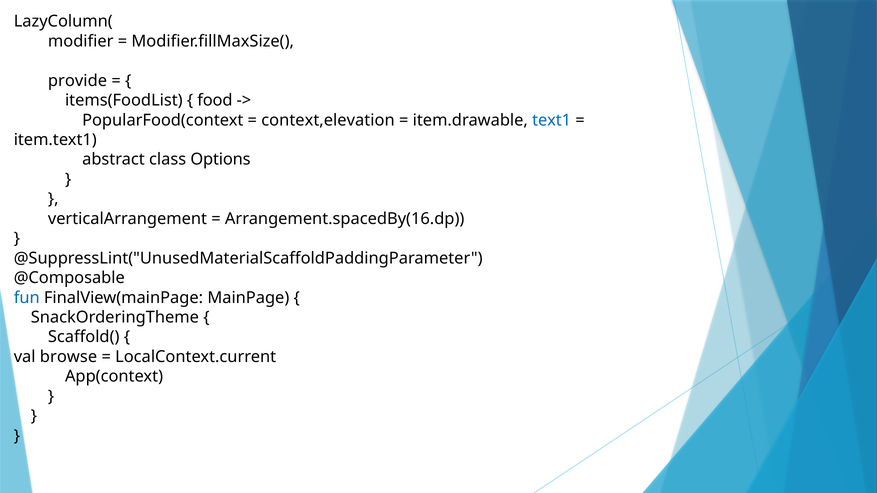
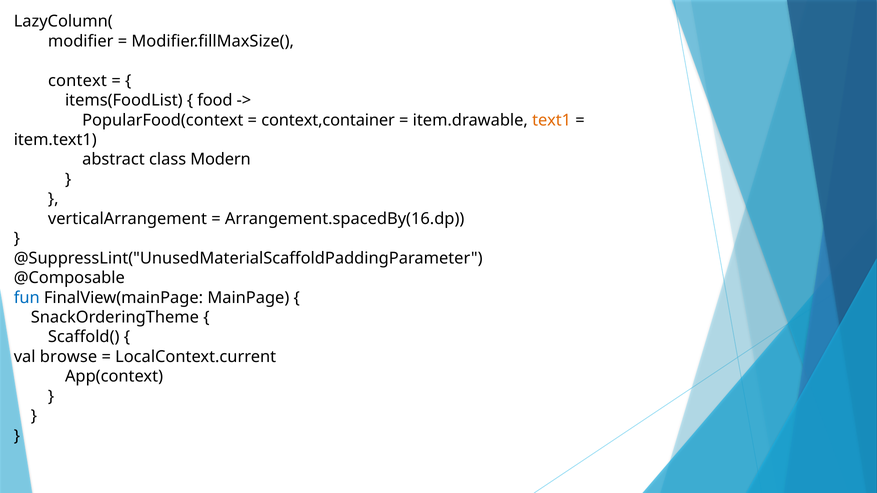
provide: provide -> context (77, 81)
context,elevation: context,elevation -> context,container (328, 120)
text1 colour: blue -> orange (552, 120)
Options: Options -> Modern (220, 160)
